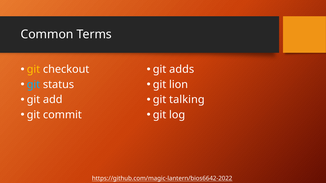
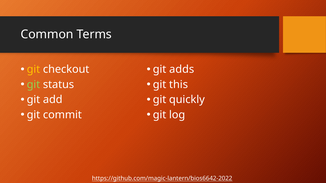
git colour: light blue -> light green (33, 85)
lion: lion -> this (179, 85)
talking: talking -> quickly (187, 100)
